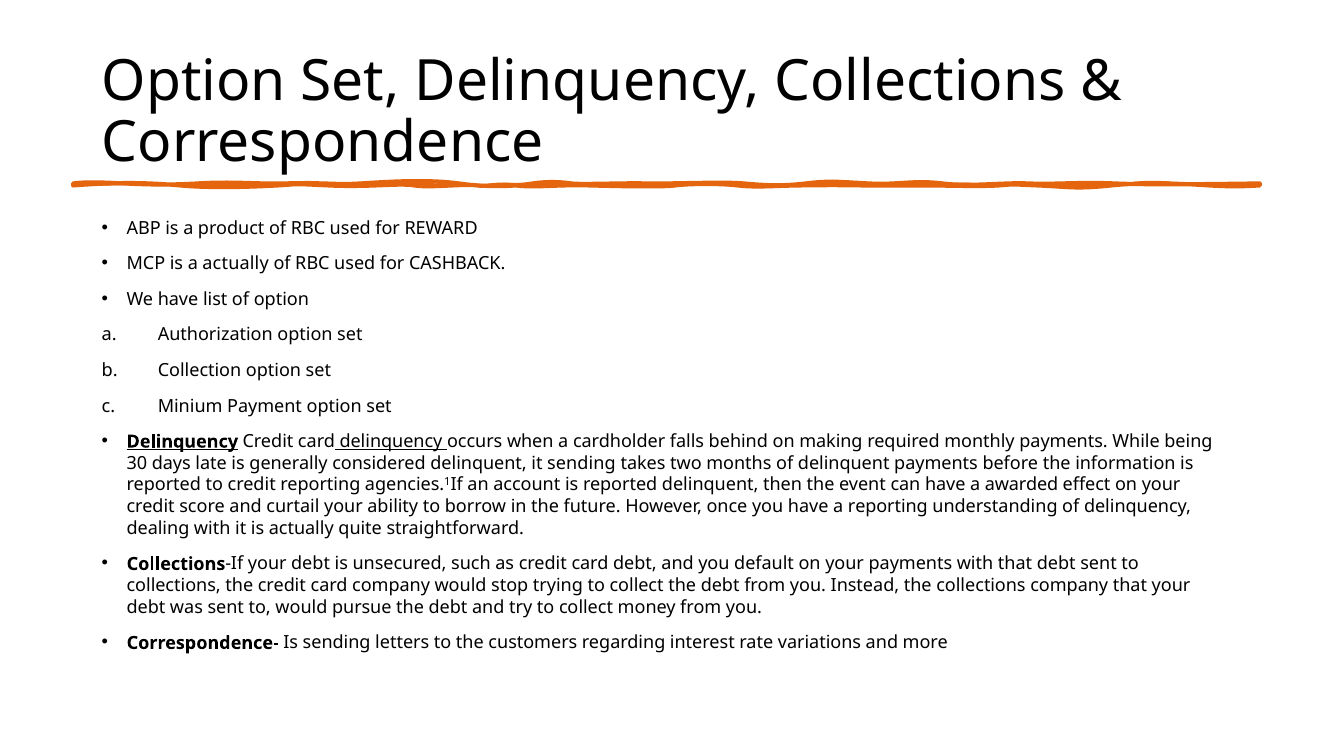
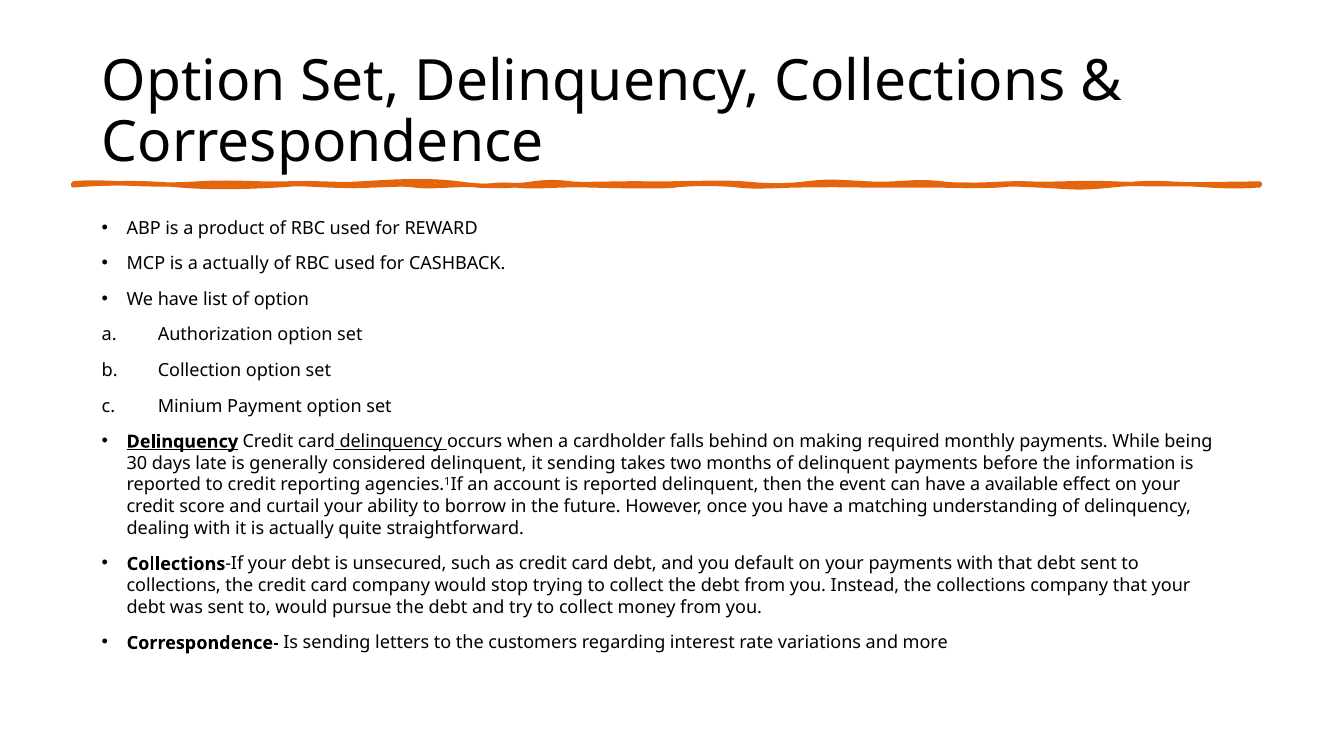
awarded: awarded -> available (1022, 485)
a reporting: reporting -> matching (888, 507)
